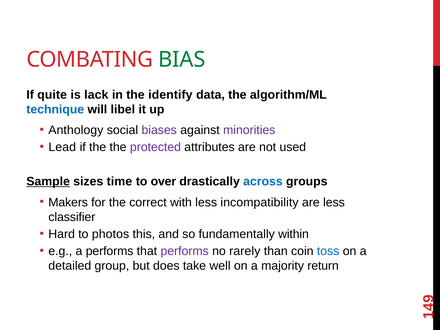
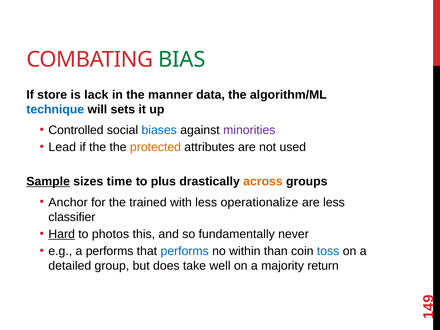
quite: quite -> store (52, 95)
identify: identify -> manner (170, 95)
libel: libel -> sets (123, 109)
Anthology: Anthology -> Controlled (76, 130)
biases colour: purple -> blue (159, 130)
protected colour: purple -> orange (155, 147)
over: over -> plus (163, 182)
across colour: blue -> orange (263, 182)
Makers: Makers -> Anchor (68, 202)
correct: correct -> trained (148, 202)
incompatibility: incompatibility -> operationalize (259, 202)
Hard underline: none -> present (62, 234)
within: within -> never (293, 234)
performs colour: purple -> blue (185, 251)
rarely: rarely -> within (245, 251)
